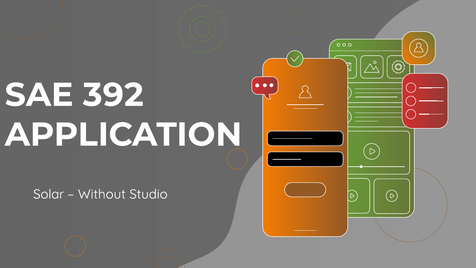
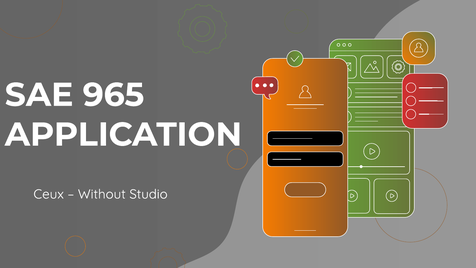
392: 392 -> 965 (113, 95)
Solar: Solar -> Ceux (49, 194)
